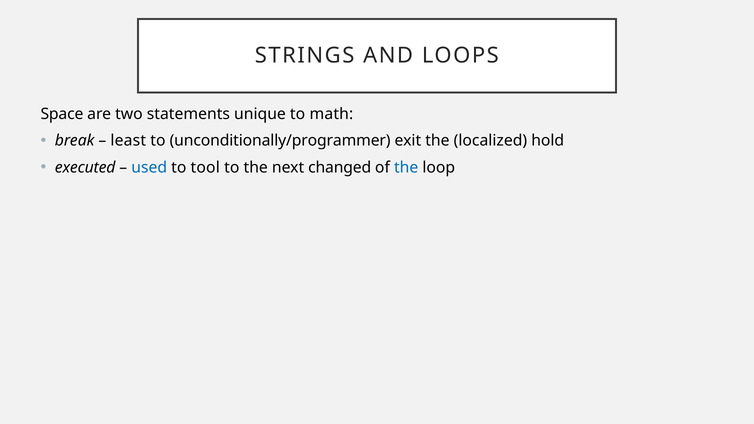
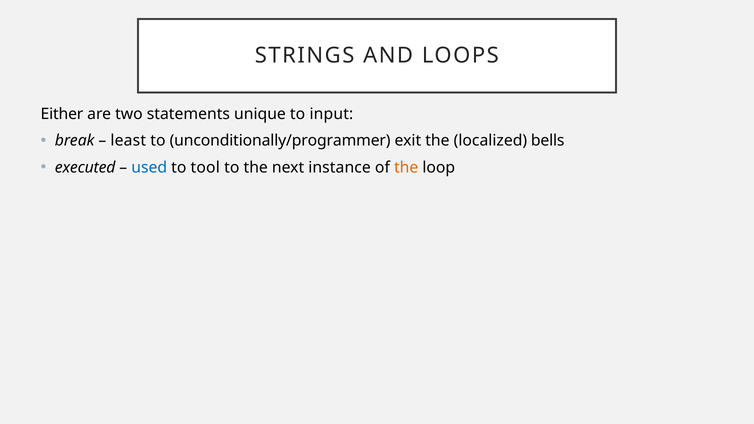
Space: Space -> Either (62, 114)
math: math -> input (331, 114)
hold: hold -> bells (548, 141)
changed: changed -> instance (340, 168)
the colour: blue -> orange (406, 168)
